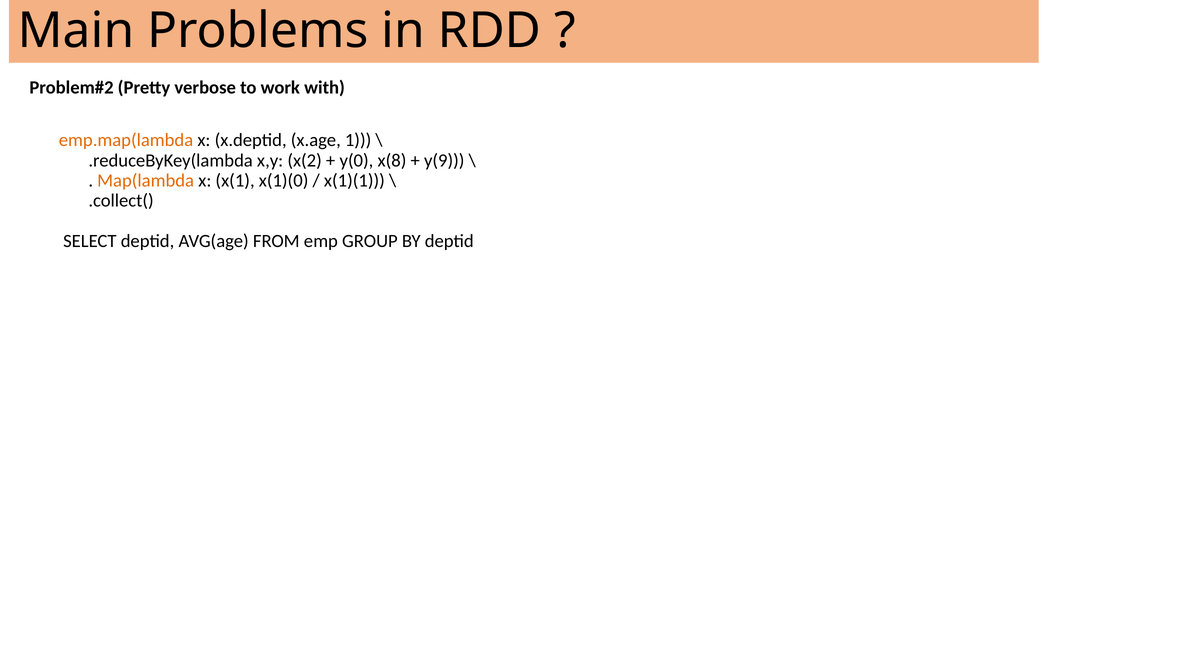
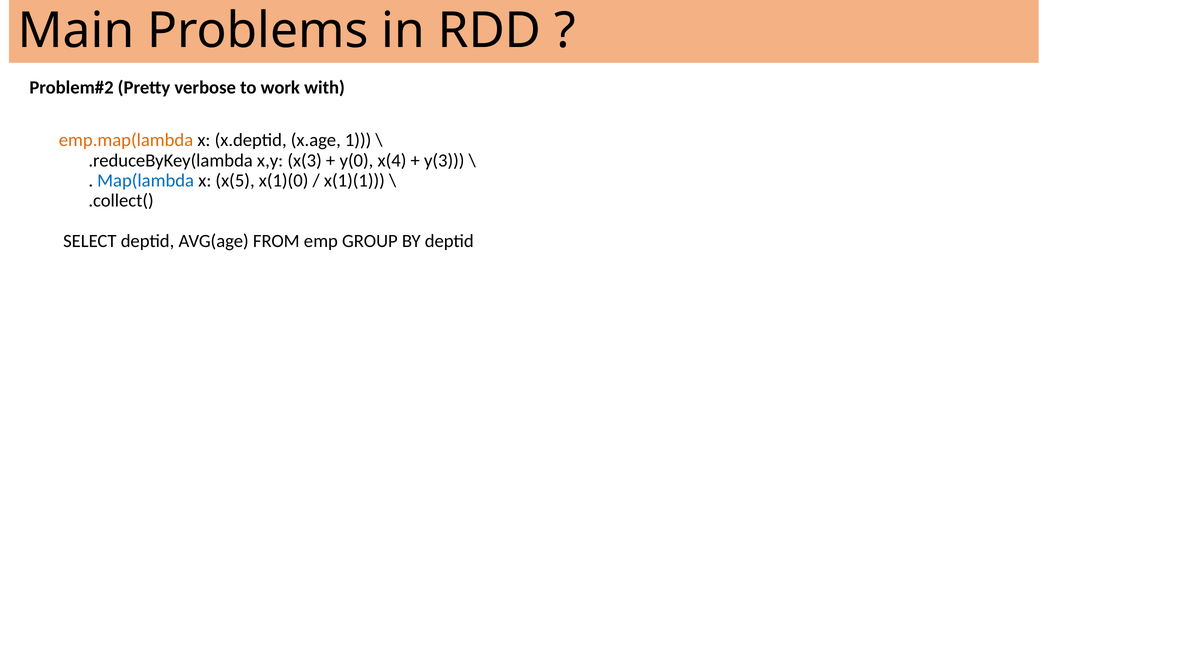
x(2: x(2 -> x(3 (305, 160)
x(8: x(8 -> x(4 (392, 160)
y(9: y(9 -> y(3 (444, 160)
Map(lambda colour: orange -> blue (146, 181)
x(1: x(1 -> x(5 (235, 181)
